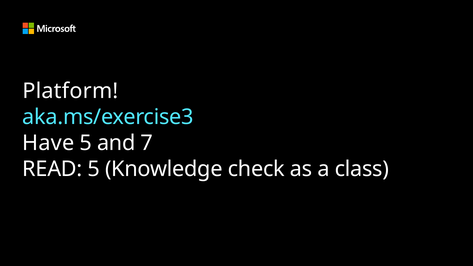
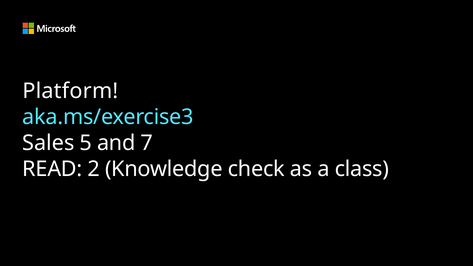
Have: Have -> Sales (48, 143)
READ 5: 5 -> 2 (94, 169)
